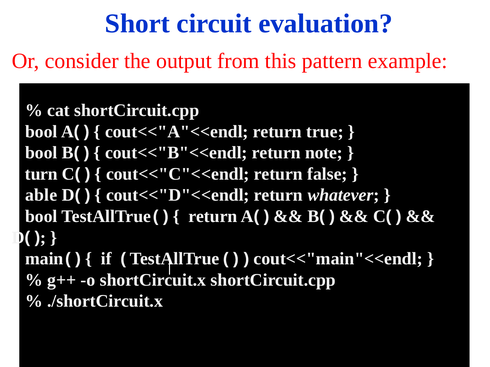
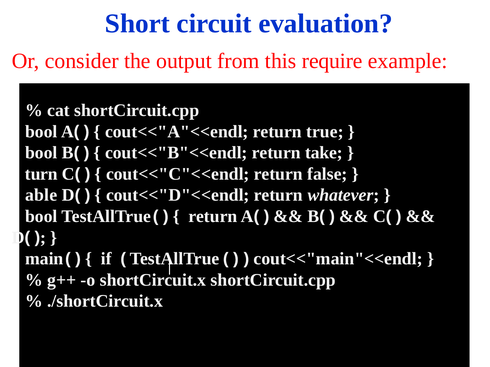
pattern: pattern -> require (332, 61)
note: note -> take (324, 153)
